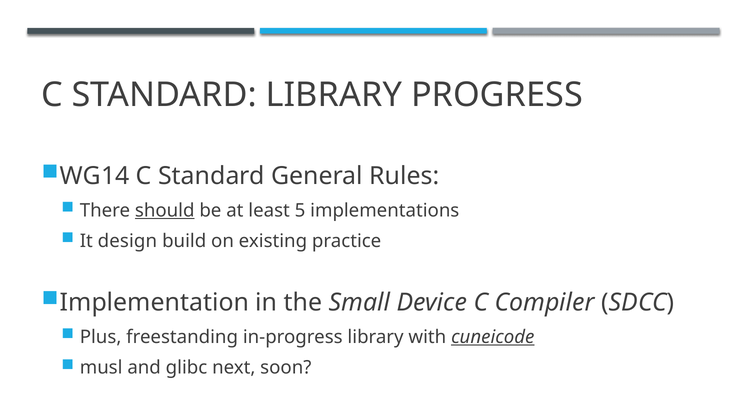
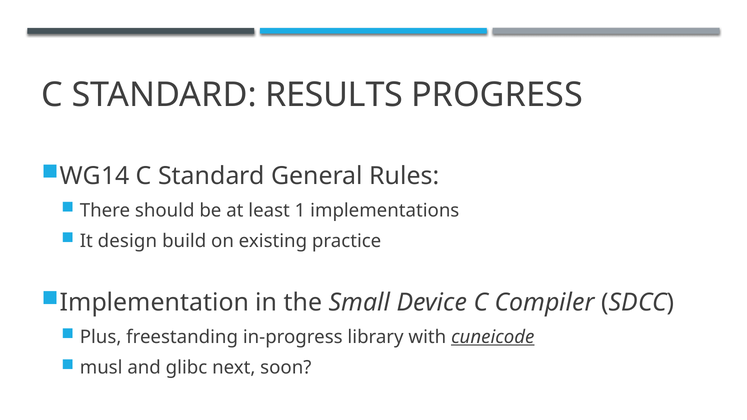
STANDARD LIBRARY: LIBRARY -> RESULTS (334, 95)
should underline: present -> none (165, 210)
5: 5 -> 1 (300, 210)
